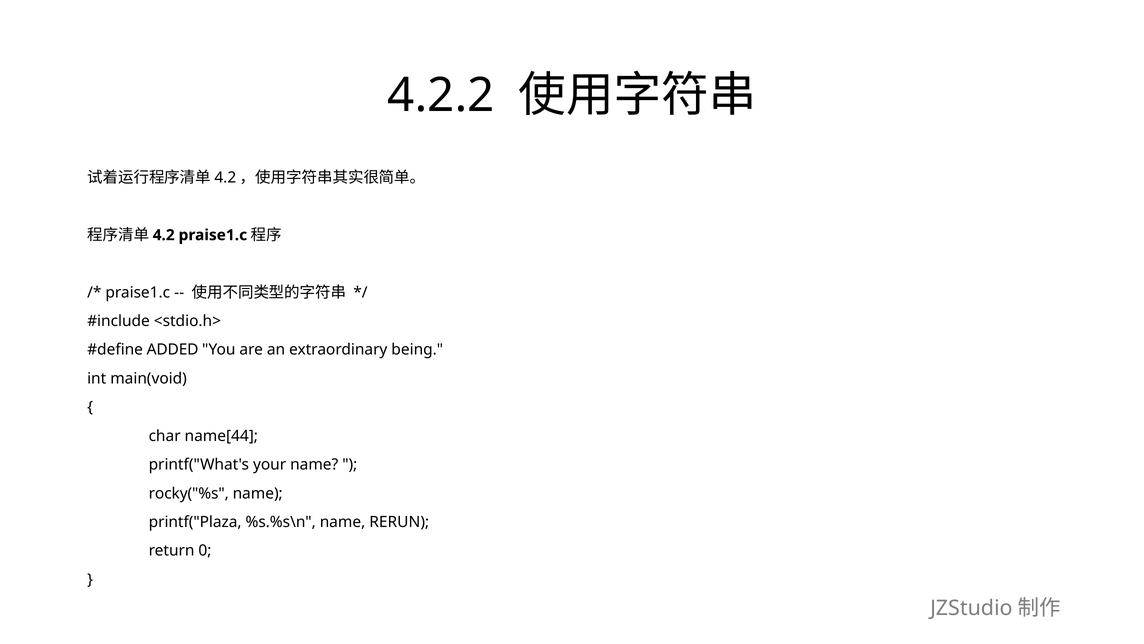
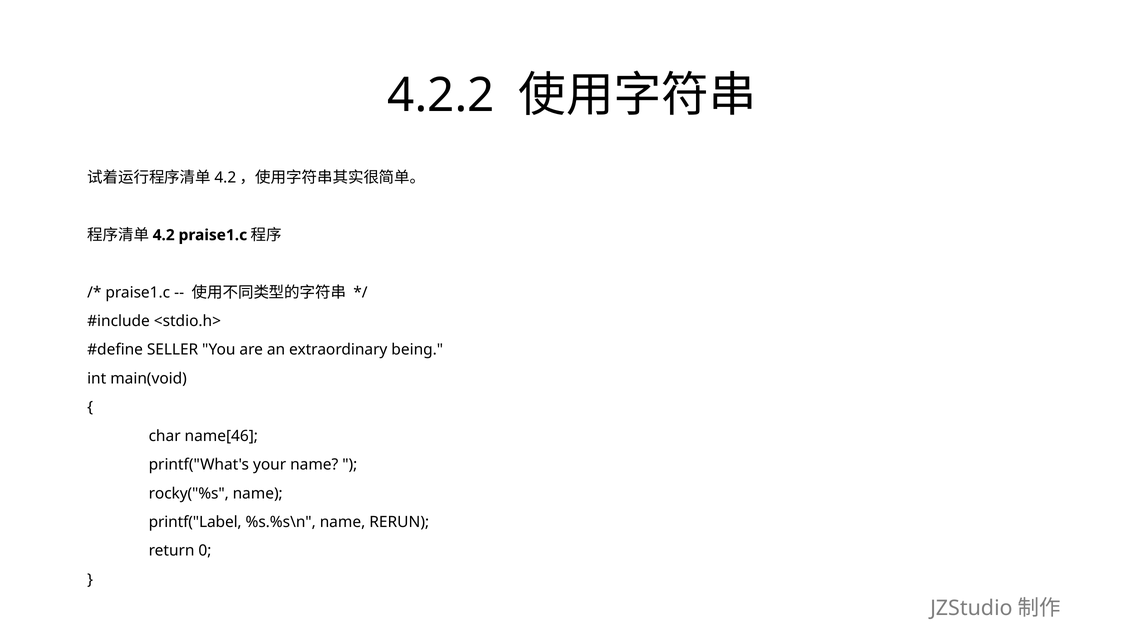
ADDED: ADDED -> SELLER (173, 350)
name[44: name[44 -> name[46 (221, 436)
printf("Plaza: printf("Plaza -> printf("Label (195, 522)
